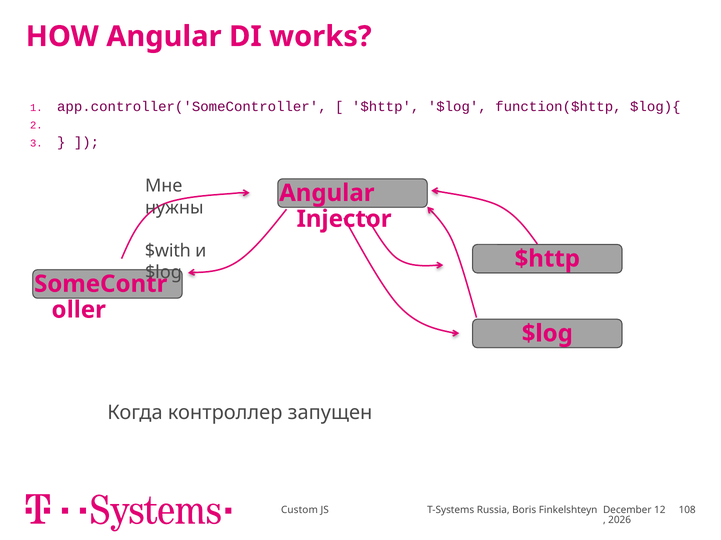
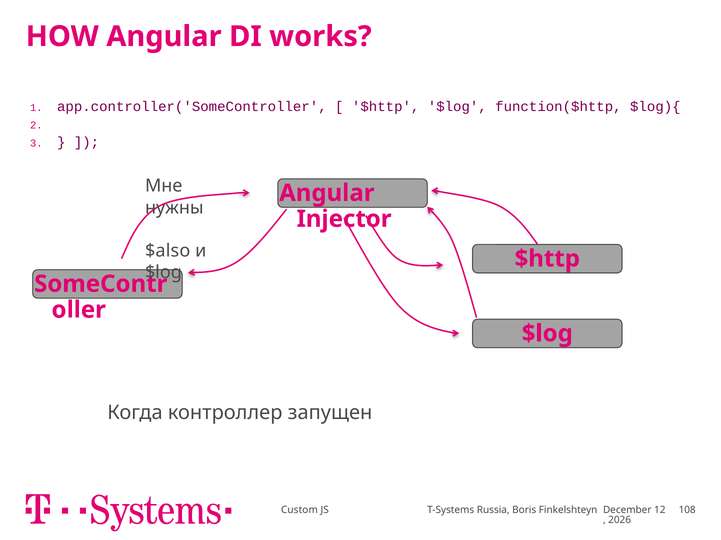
$with: $with -> $also (168, 251)
